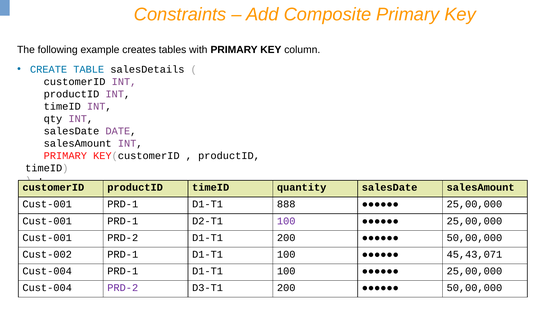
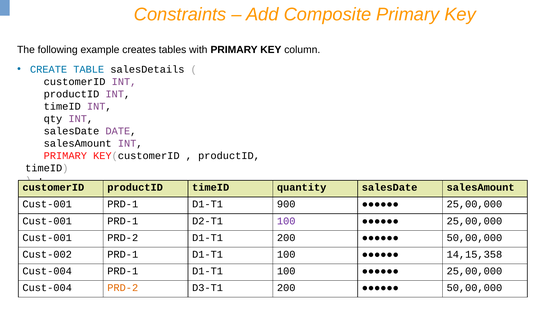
888: 888 -> 900 (286, 204)
45,43,071: 45,43,071 -> 14,15,358 (474, 254)
PRD-2 colour: purple -> orange (123, 288)
